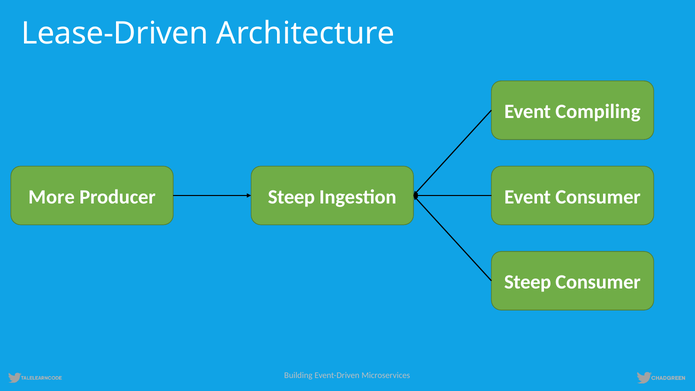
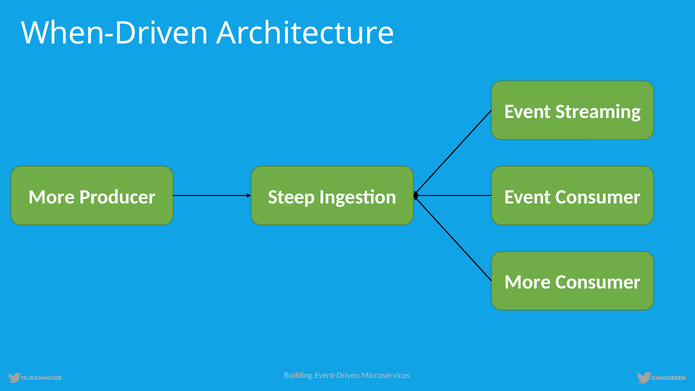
Lease-Driven: Lease-Driven -> When-Driven (115, 33)
Compiling: Compiling -> Streaming (598, 112)
Steep: Steep -> More (528, 282)
